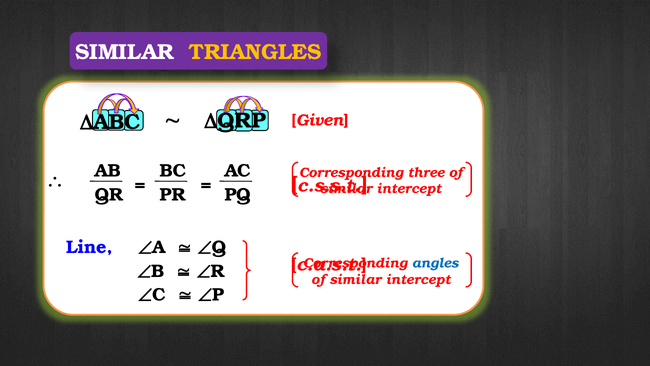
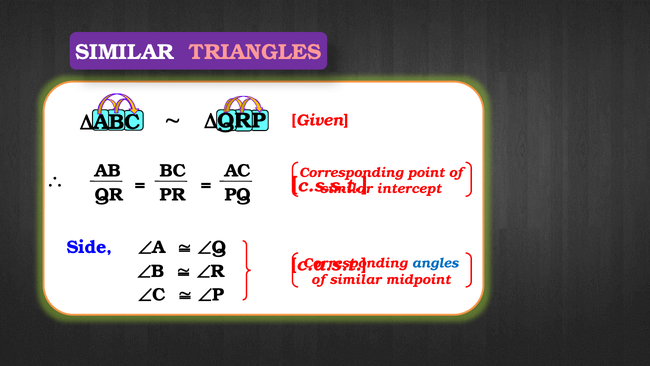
TRIANGLES colour: yellow -> pink (255, 52)
three: three -> point (426, 172)
Line: Line -> Side (90, 247)
intercept: intercept -> midpoint (418, 279)
